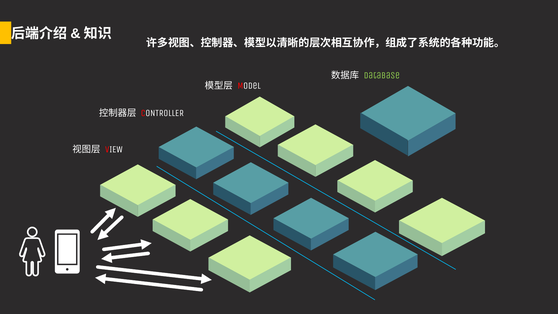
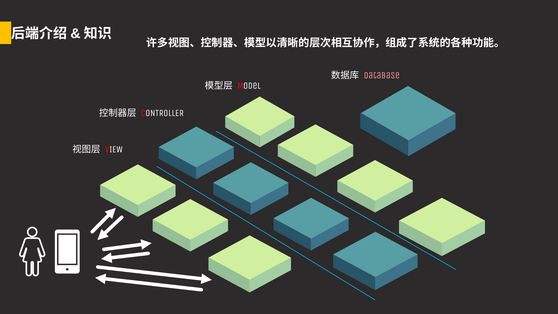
DataBase colour: light green -> pink (382, 75)
